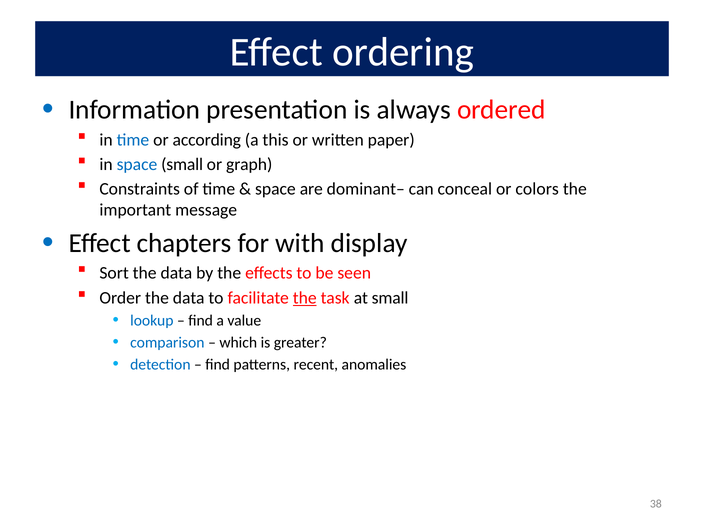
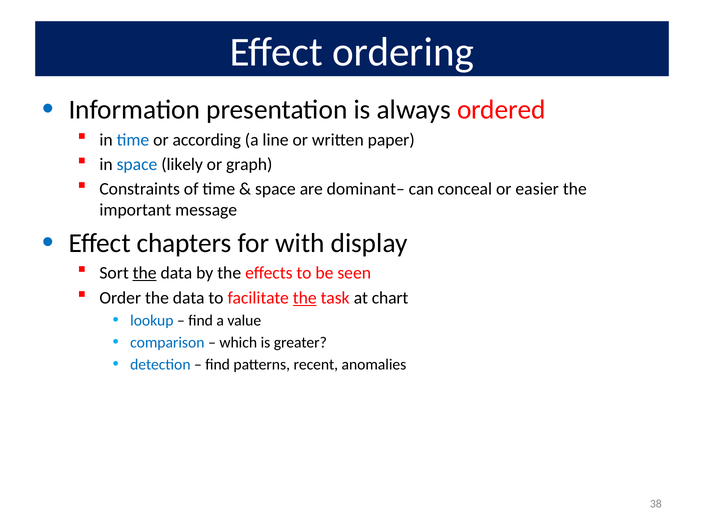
this: this -> line (276, 140)
space small: small -> likely (182, 164)
colors: colors -> easier (537, 189)
the underline: none -> present (145, 273)
at small: small -> chart (390, 298)
